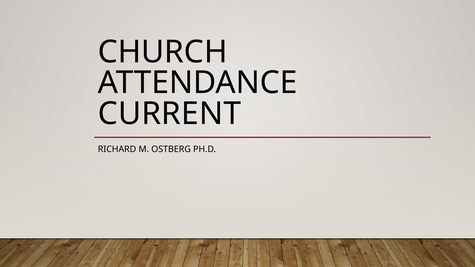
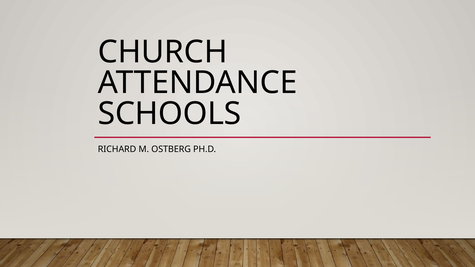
CURRENT: CURRENT -> SCHOOLS (170, 114)
